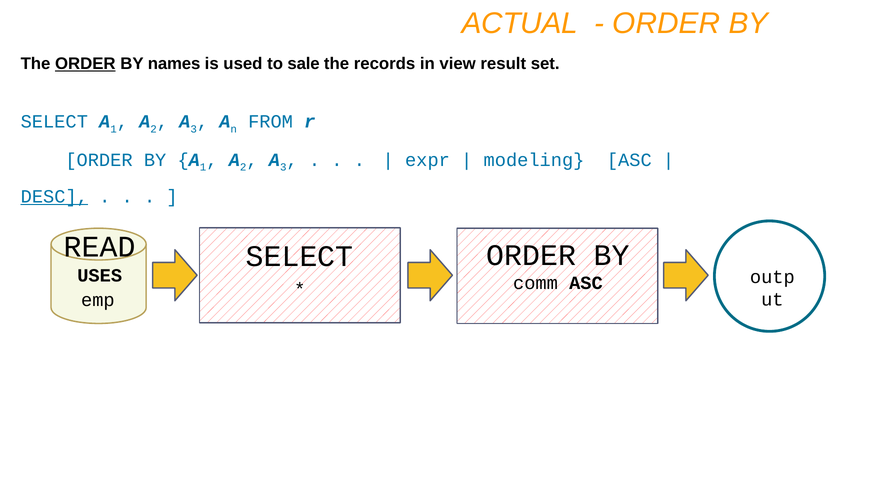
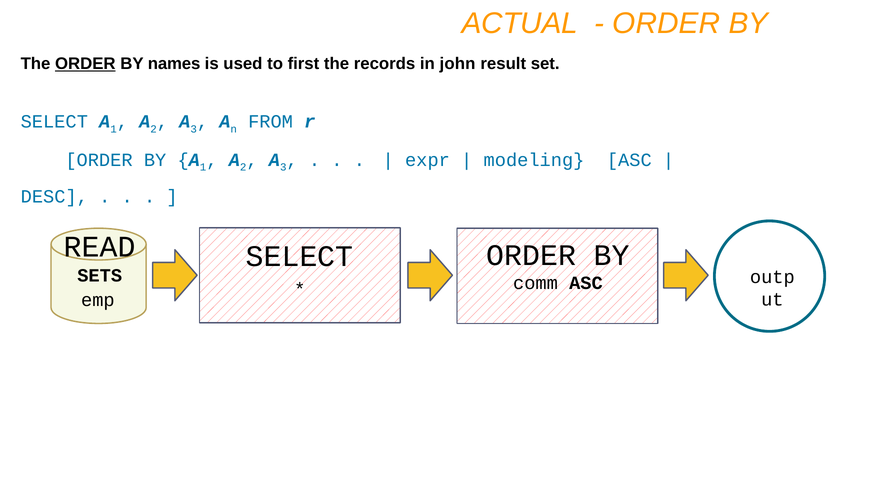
sale: sale -> first (303, 64)
view: view -> john (458, 64)
DESC underline: present -> none (54, 196)
USES: USES -> SETS (100, 275)
